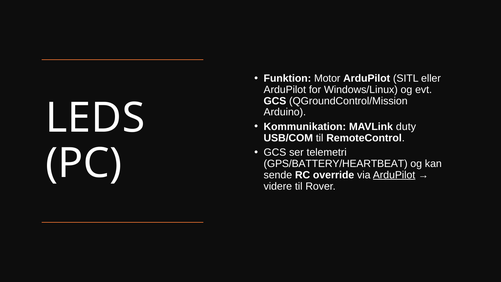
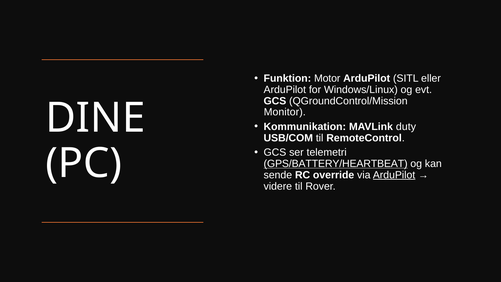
LEDS: LEDS -> DINE (95, 118)
Arduino: Arduino -> Monitor (285, 112)
GPS/BATTERY/HEARTBEAT underline: none -> present (336, 164)
